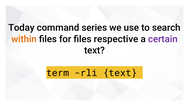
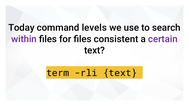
series: series -> levels (94, 28)
within colour: orange -> purple (24, 39)
respective: respective -> consistent (116, 39)
